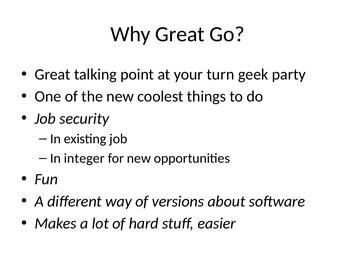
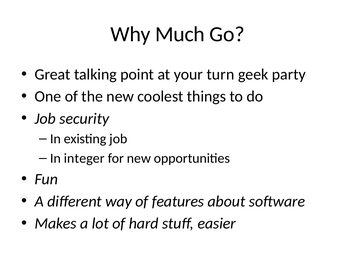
Why Great: Great -> Much (180, 34)
versions: versions -> features (178, 202)
